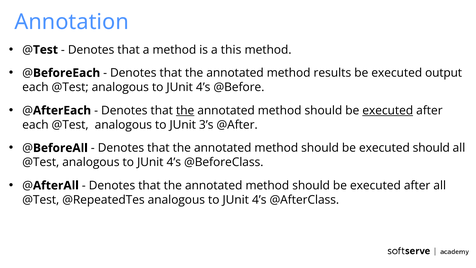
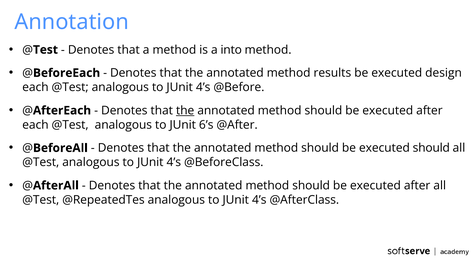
this: this -> into (231, 50)
output: output -> design (444, 73)
executed underline: present -> none (388, 110)
3’s: 3’s -> 6’s (206, 125)
